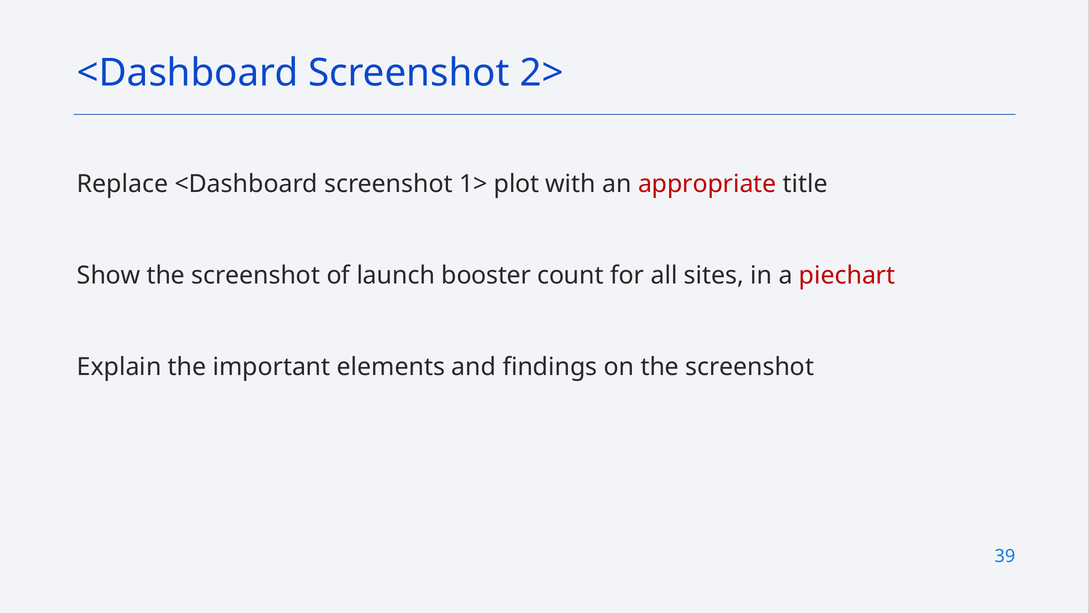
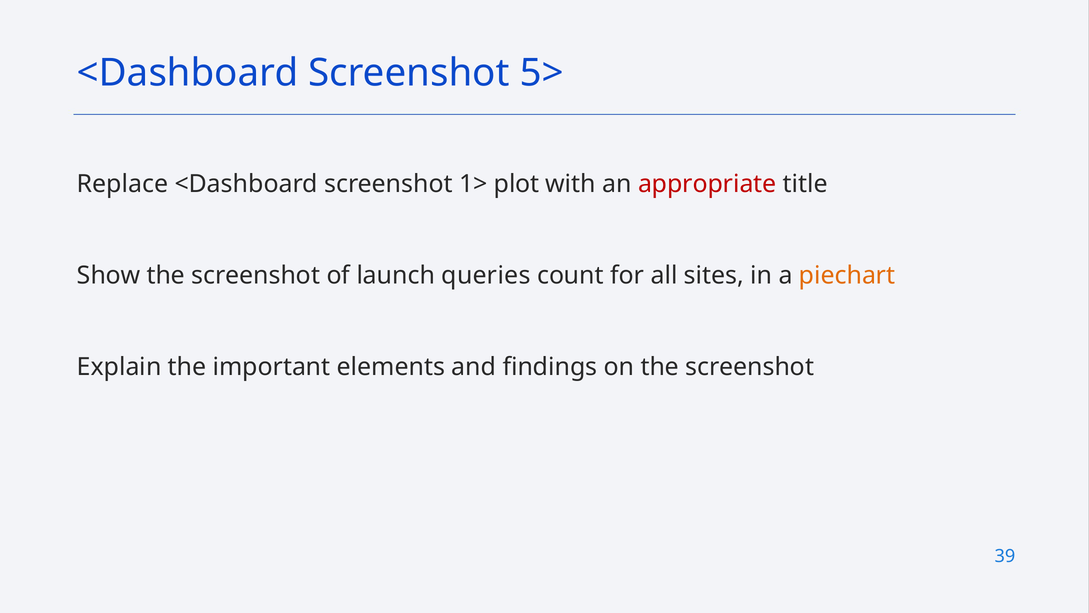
2>: 2> -> 5> (542, 73)
booster: booster -> queries (486, 275)
piechart colour: red -> orange (847, 275)
